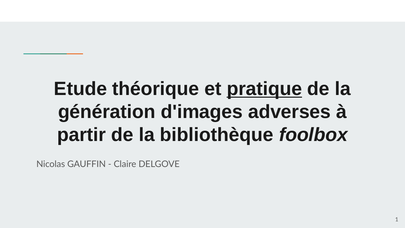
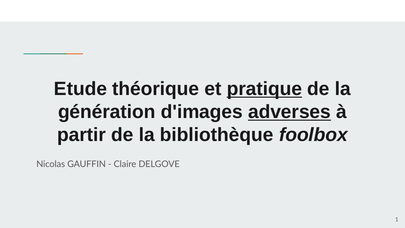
adverses underline: none -> present (290, 112)
